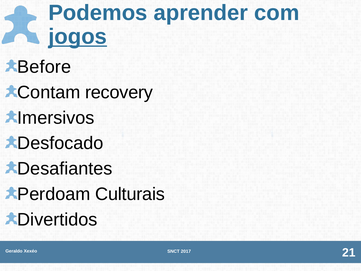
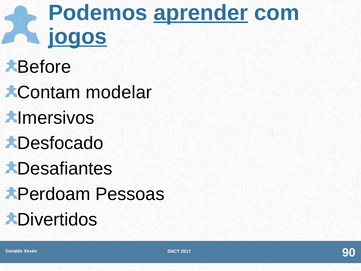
aprender underline: none -> present (201, 13)
recovery: recovery -> modelar (119, 92)
Culturais: Culturais -> Pessoas (130, 194)
21: 21 -> 90 (349, 252)
